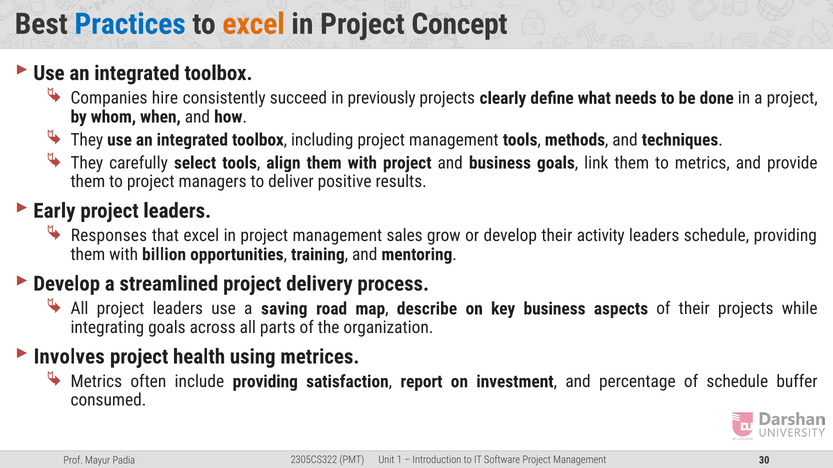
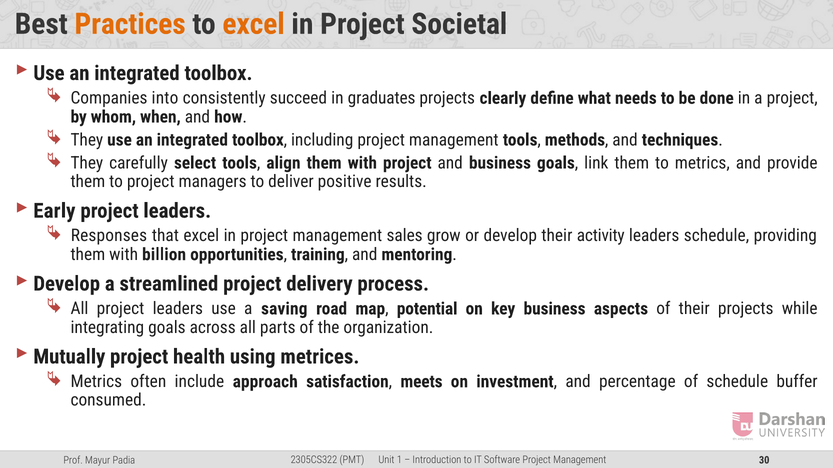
Practices colour: blue -> orange (130, 24)
Concept: Concept -> Societal (459, 24)
hire: hire -> into (165, 98)
previously: previously -> graduates (382, 98)
describe: describe -> potential (427, 309)
Involves: Involves -> Mutually (69, 357)
include providing: providing -> approach (265, 382)
report: report -> meets (421, 382)
